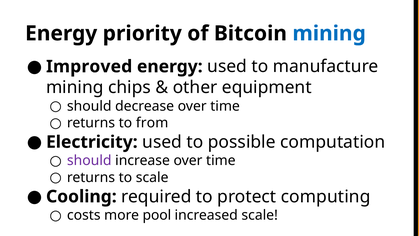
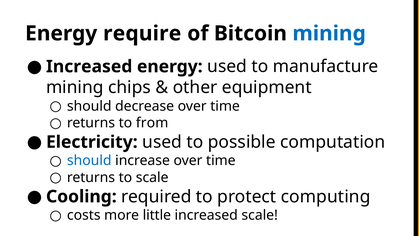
priority: priority -> require (142, 33)
Improved: Improved -> Increased (89, 66)
should colour: purple -> blue (89, 160)
pool: pool -> little (157, 215)
